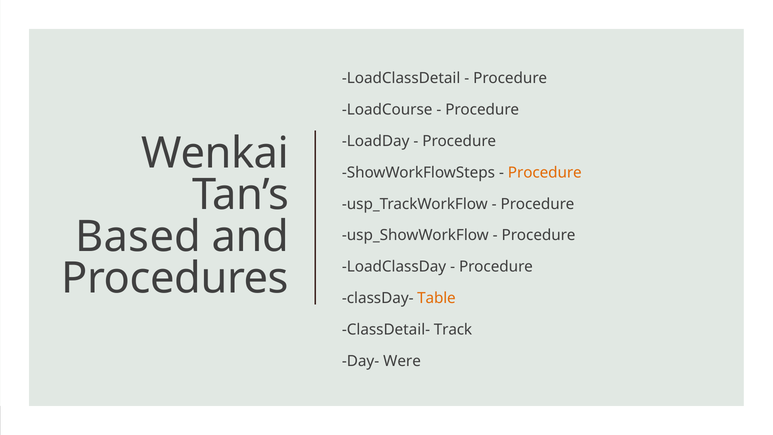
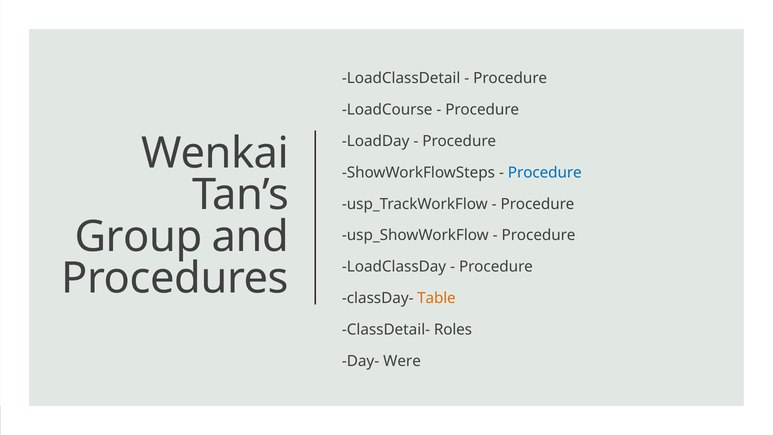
Procedure colour: orange -> blue (545, 172)
Based: Based -> Group (139, 237)
Track: Track -> Roles (453, 330)
